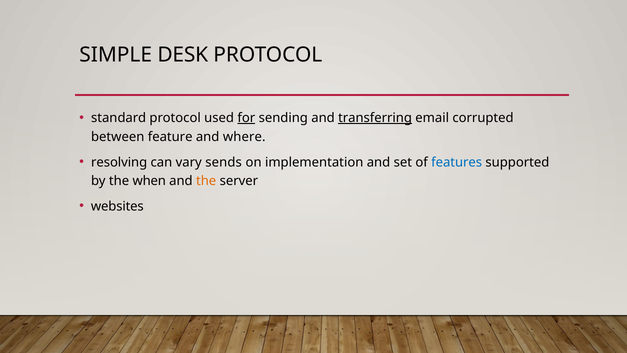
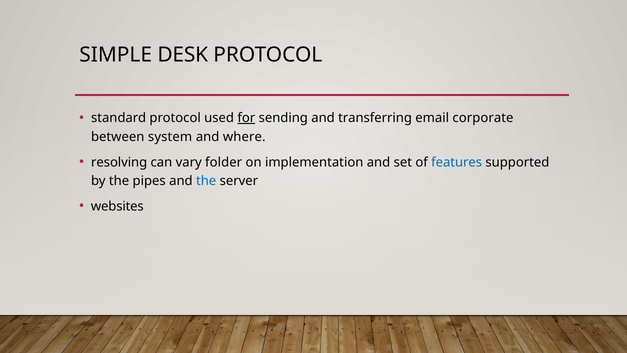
transferring underline: present -> none (375, 118)
corrupted: corrupted -> corporate (483, 118)
feature: feature -> system (170, 137)
sends: sends -> folder (224, 162)
when: when -> pipes (149, 181)
the colour: orange -> blue (206, 181)
